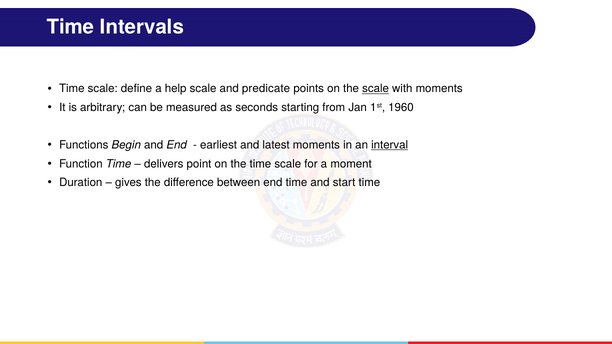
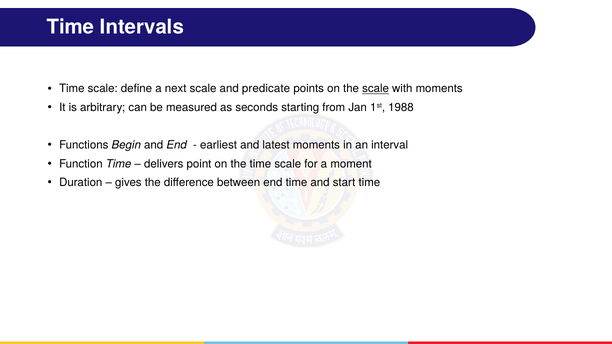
help: help -> next (176, 89)
1960: 1960 -> 1988 (401, 108)
interval underline: present -> none (390, 145)
